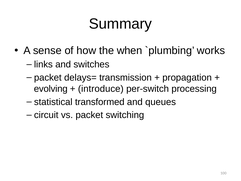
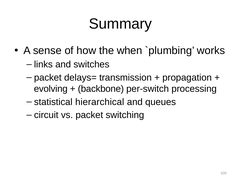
introduce: introduce -> backbone (101, 89)
transformed: transformed -> hierarchical (100, 102)
